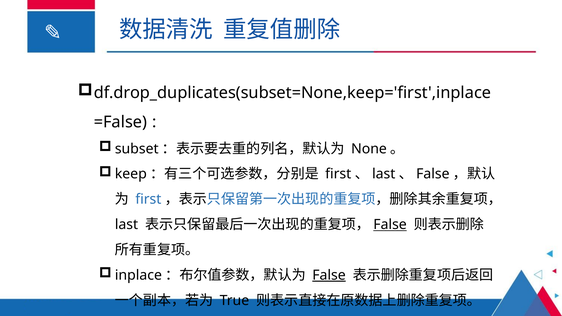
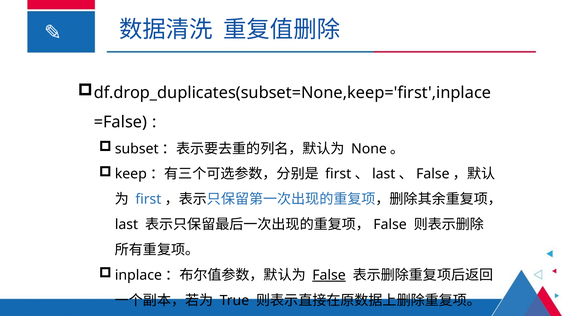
False underline: present -> none (390, 225)
